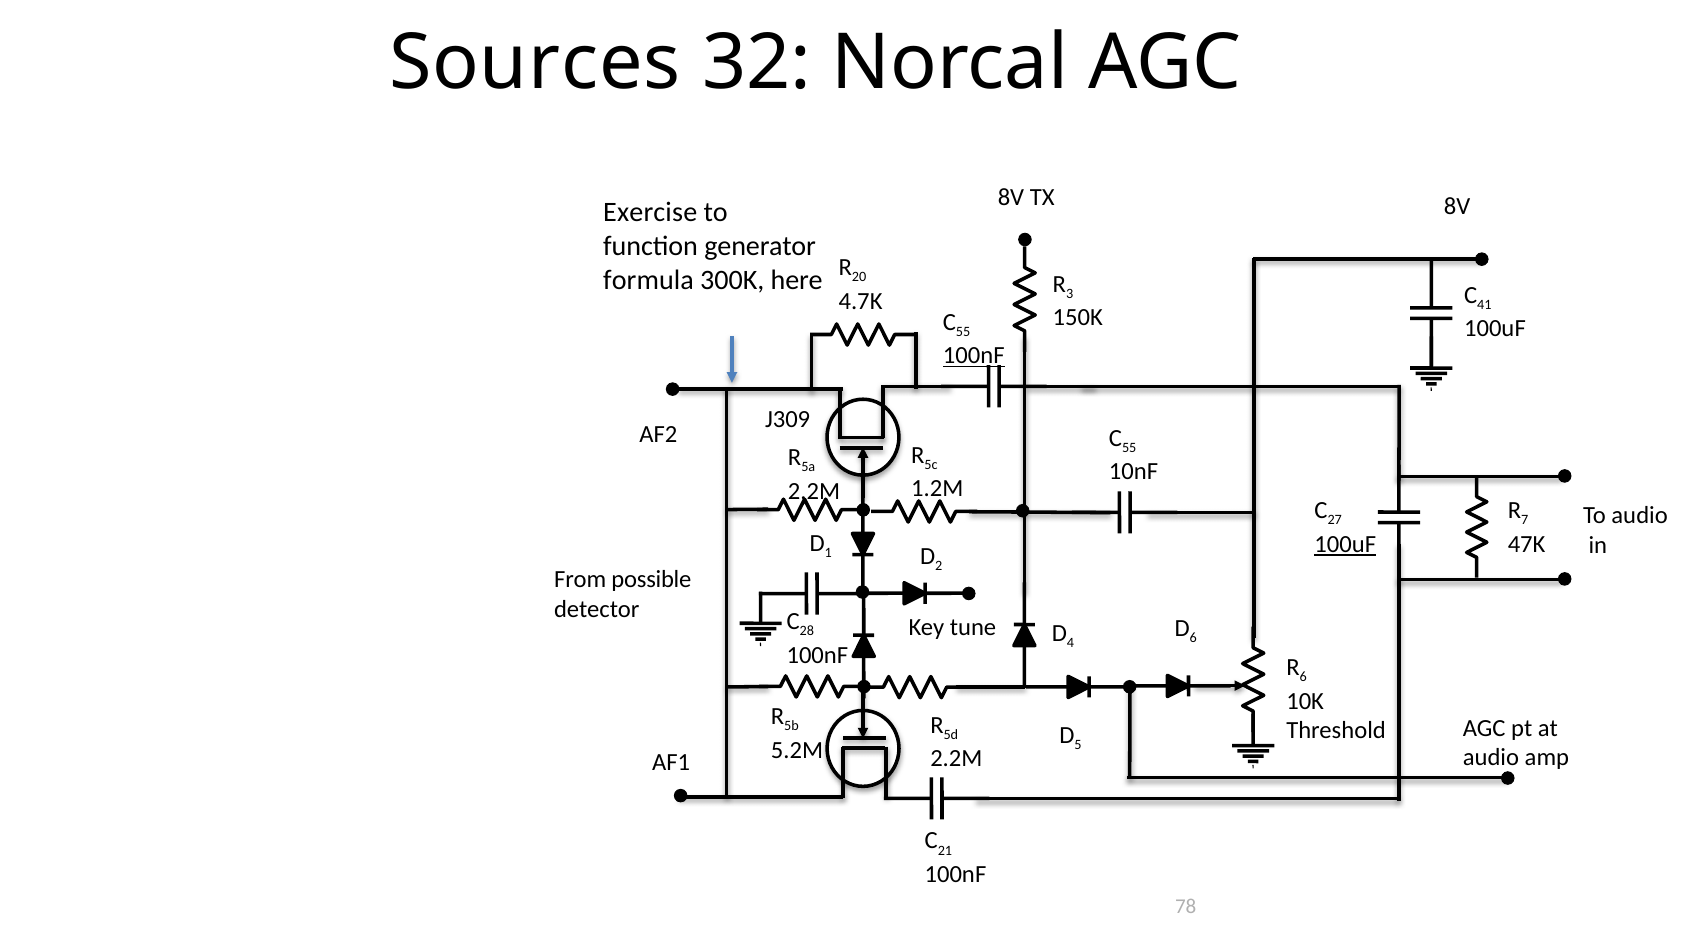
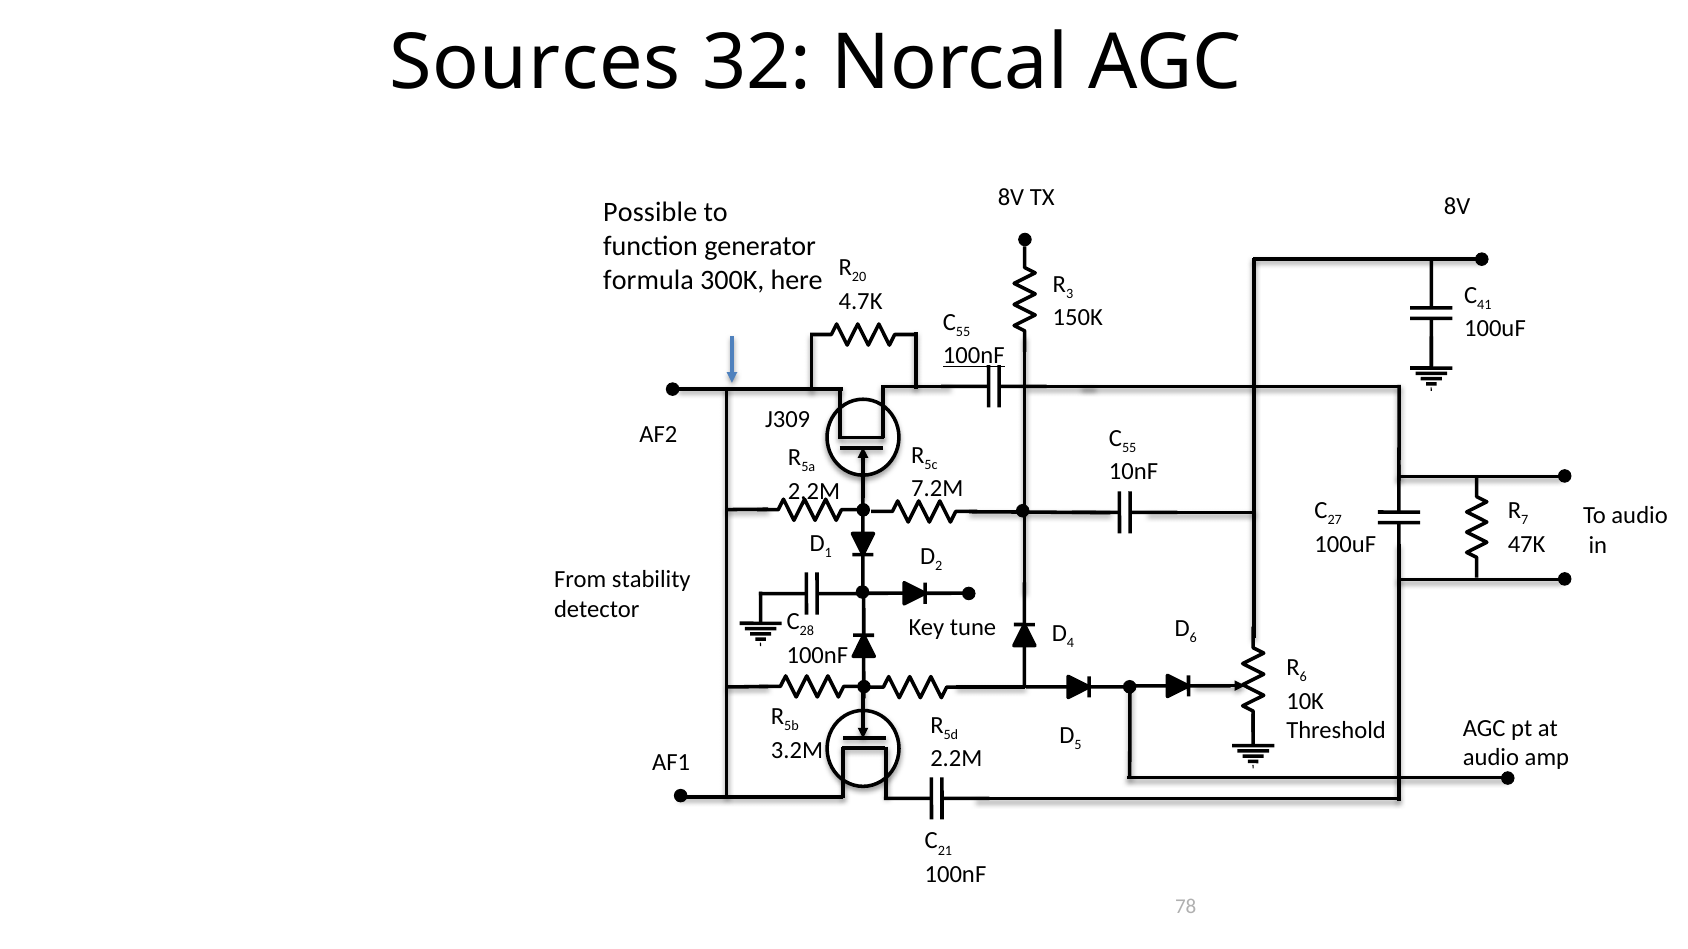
Exercise: Exercise -> Possible (650, 213)
1.2M: 1.2M -> 7.2M (937, 489)
100uF underline: present -> none (1345, 545)
possible: possible -> stability (651, 580)
5.2M: 5.2M -> 3.2M (797, 751)
